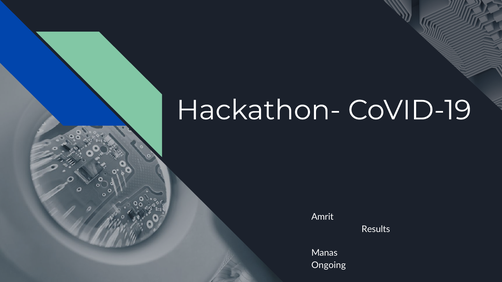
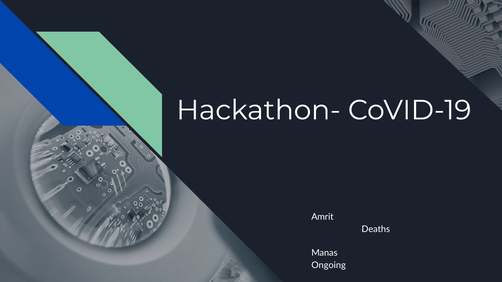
Results: Results -> Deaths (376, 230)
